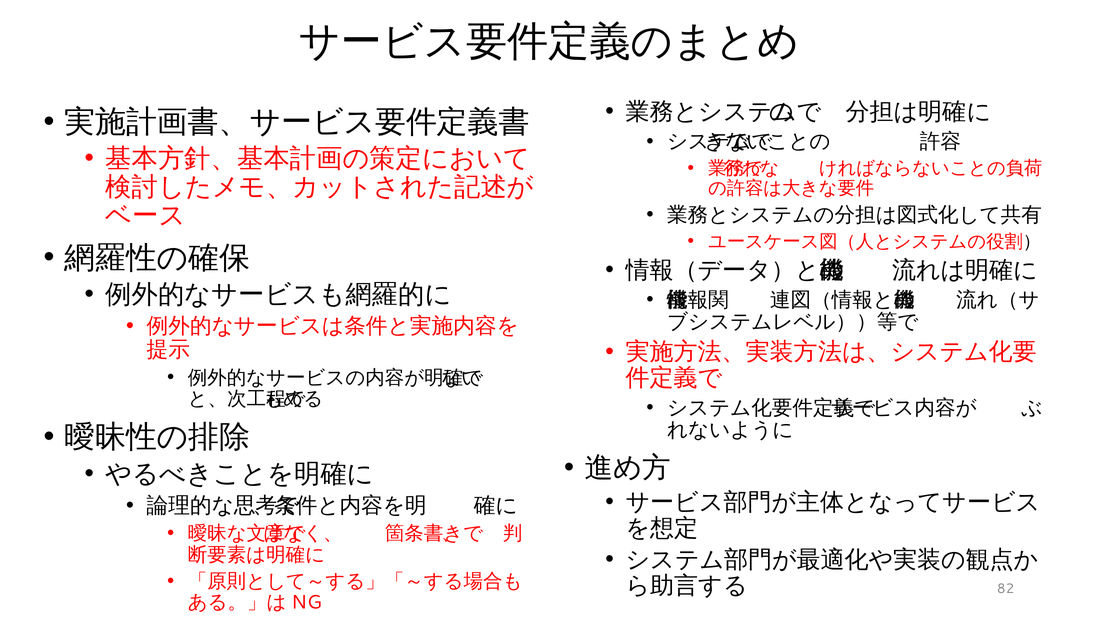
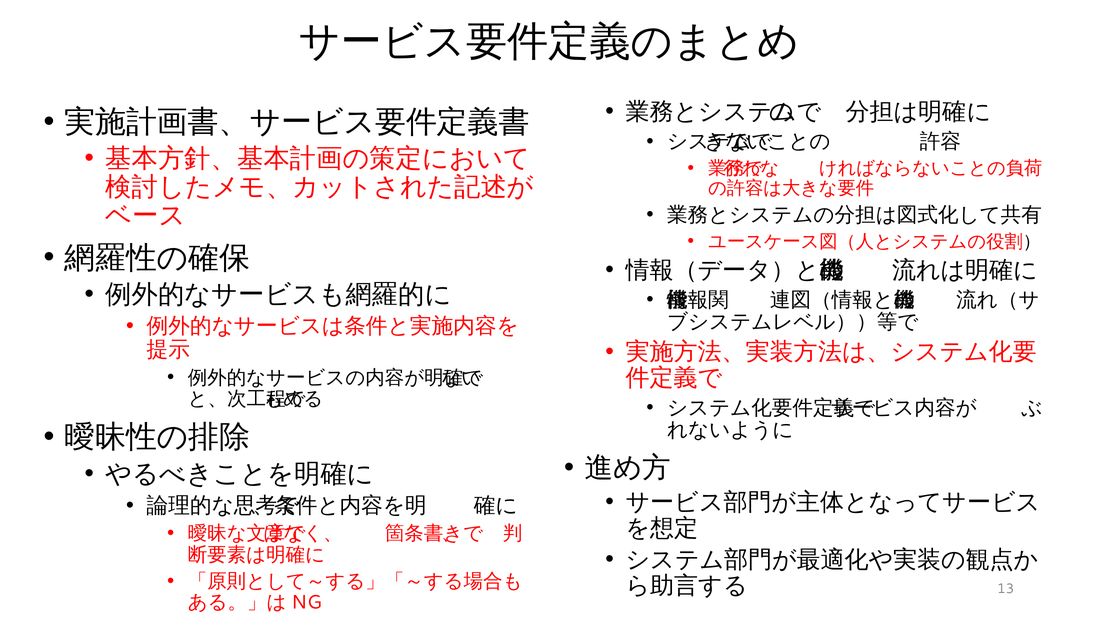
82: 82 -> 13 (1006, 588)
